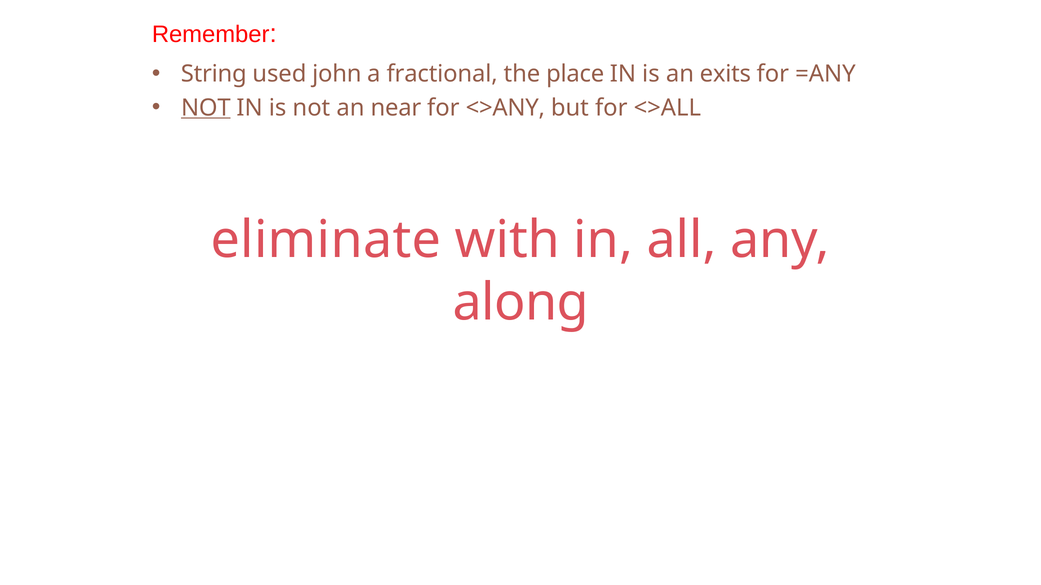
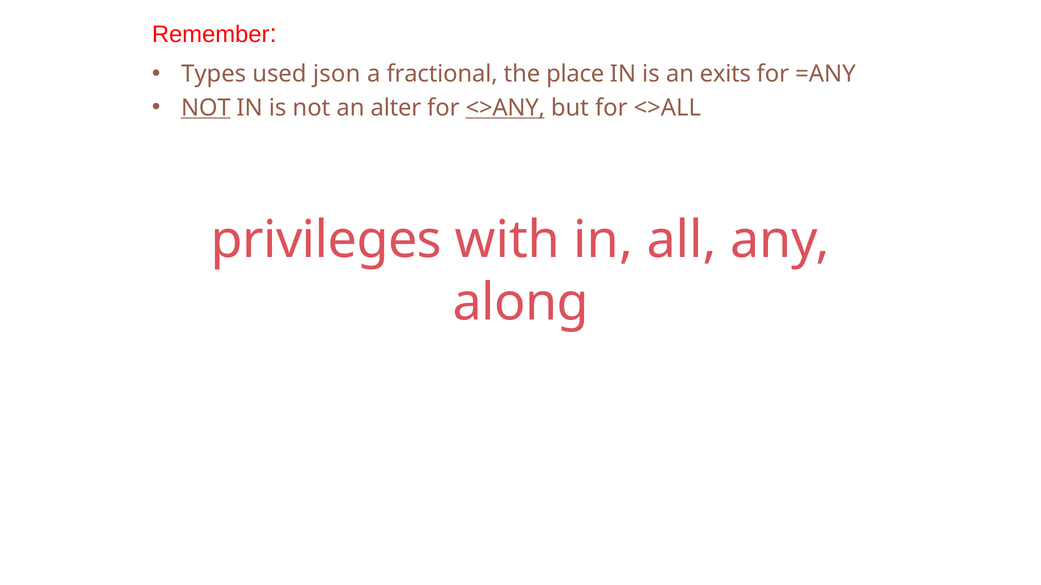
String: String -> Types (214, 74)
john: john -> json (337, 74)
near: near -> alter (396, 108)
<>ANY underline: none -> present (505, 108)
eliminate: eliminate -> privileges (326, 240)
